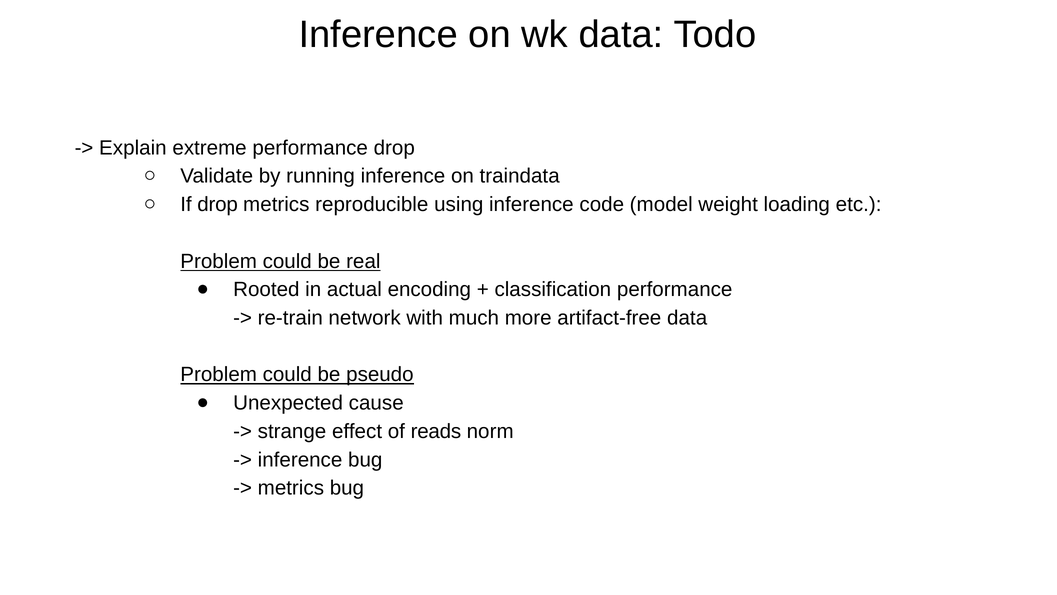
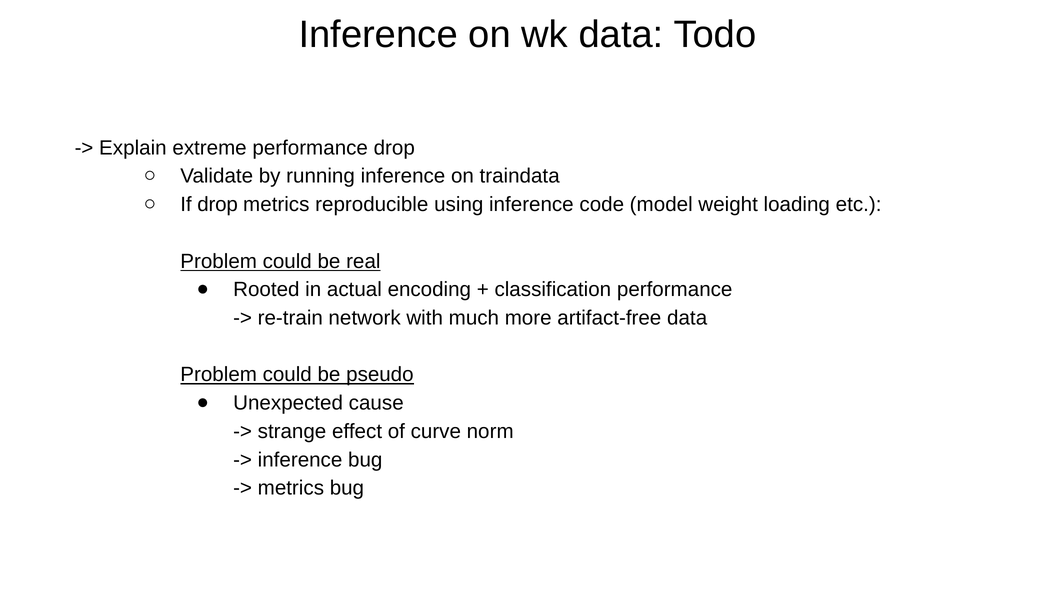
reads: reads -> curve (436, 431)
